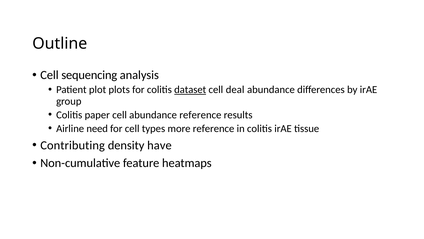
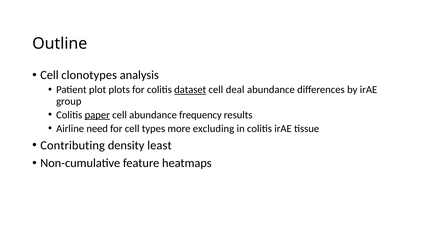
sequencing: sequencing -> clonotypes (89, 75)
paper underline: none -> present (97, 115)
abundance reference: reference -> frequency (200, 115)
more reference: reference -> excluding (214, 128)
have: have -> least (159, 145)
